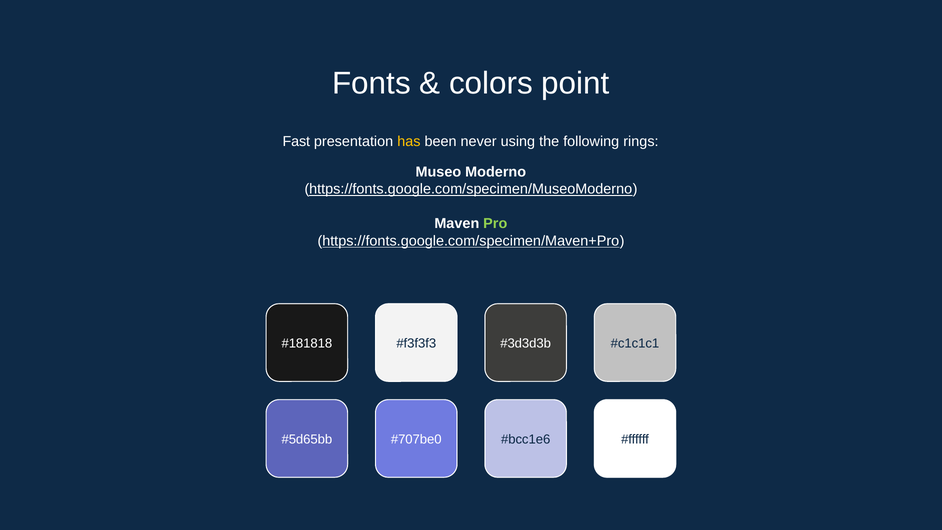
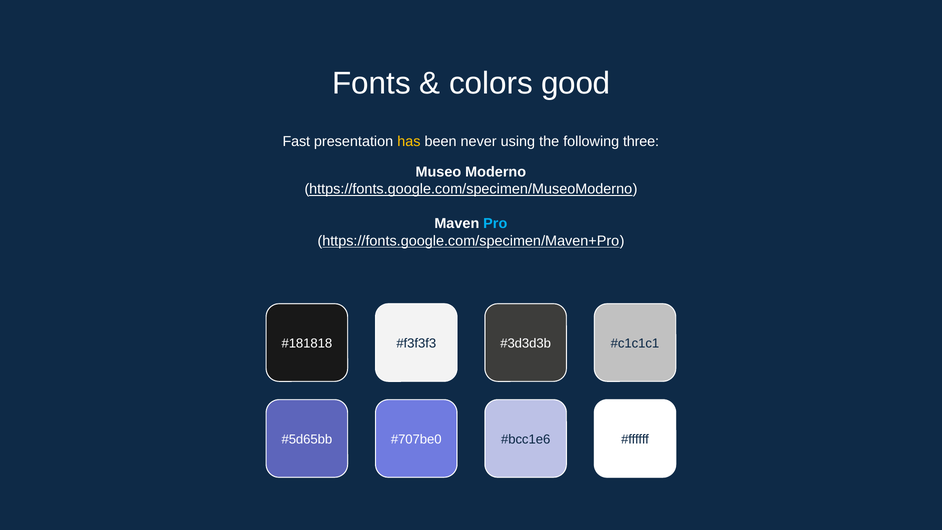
point: point -> good (576, 83)
rings: rings -> three (641, 141)
Pro colour: light green -> light blue (495, 224)
